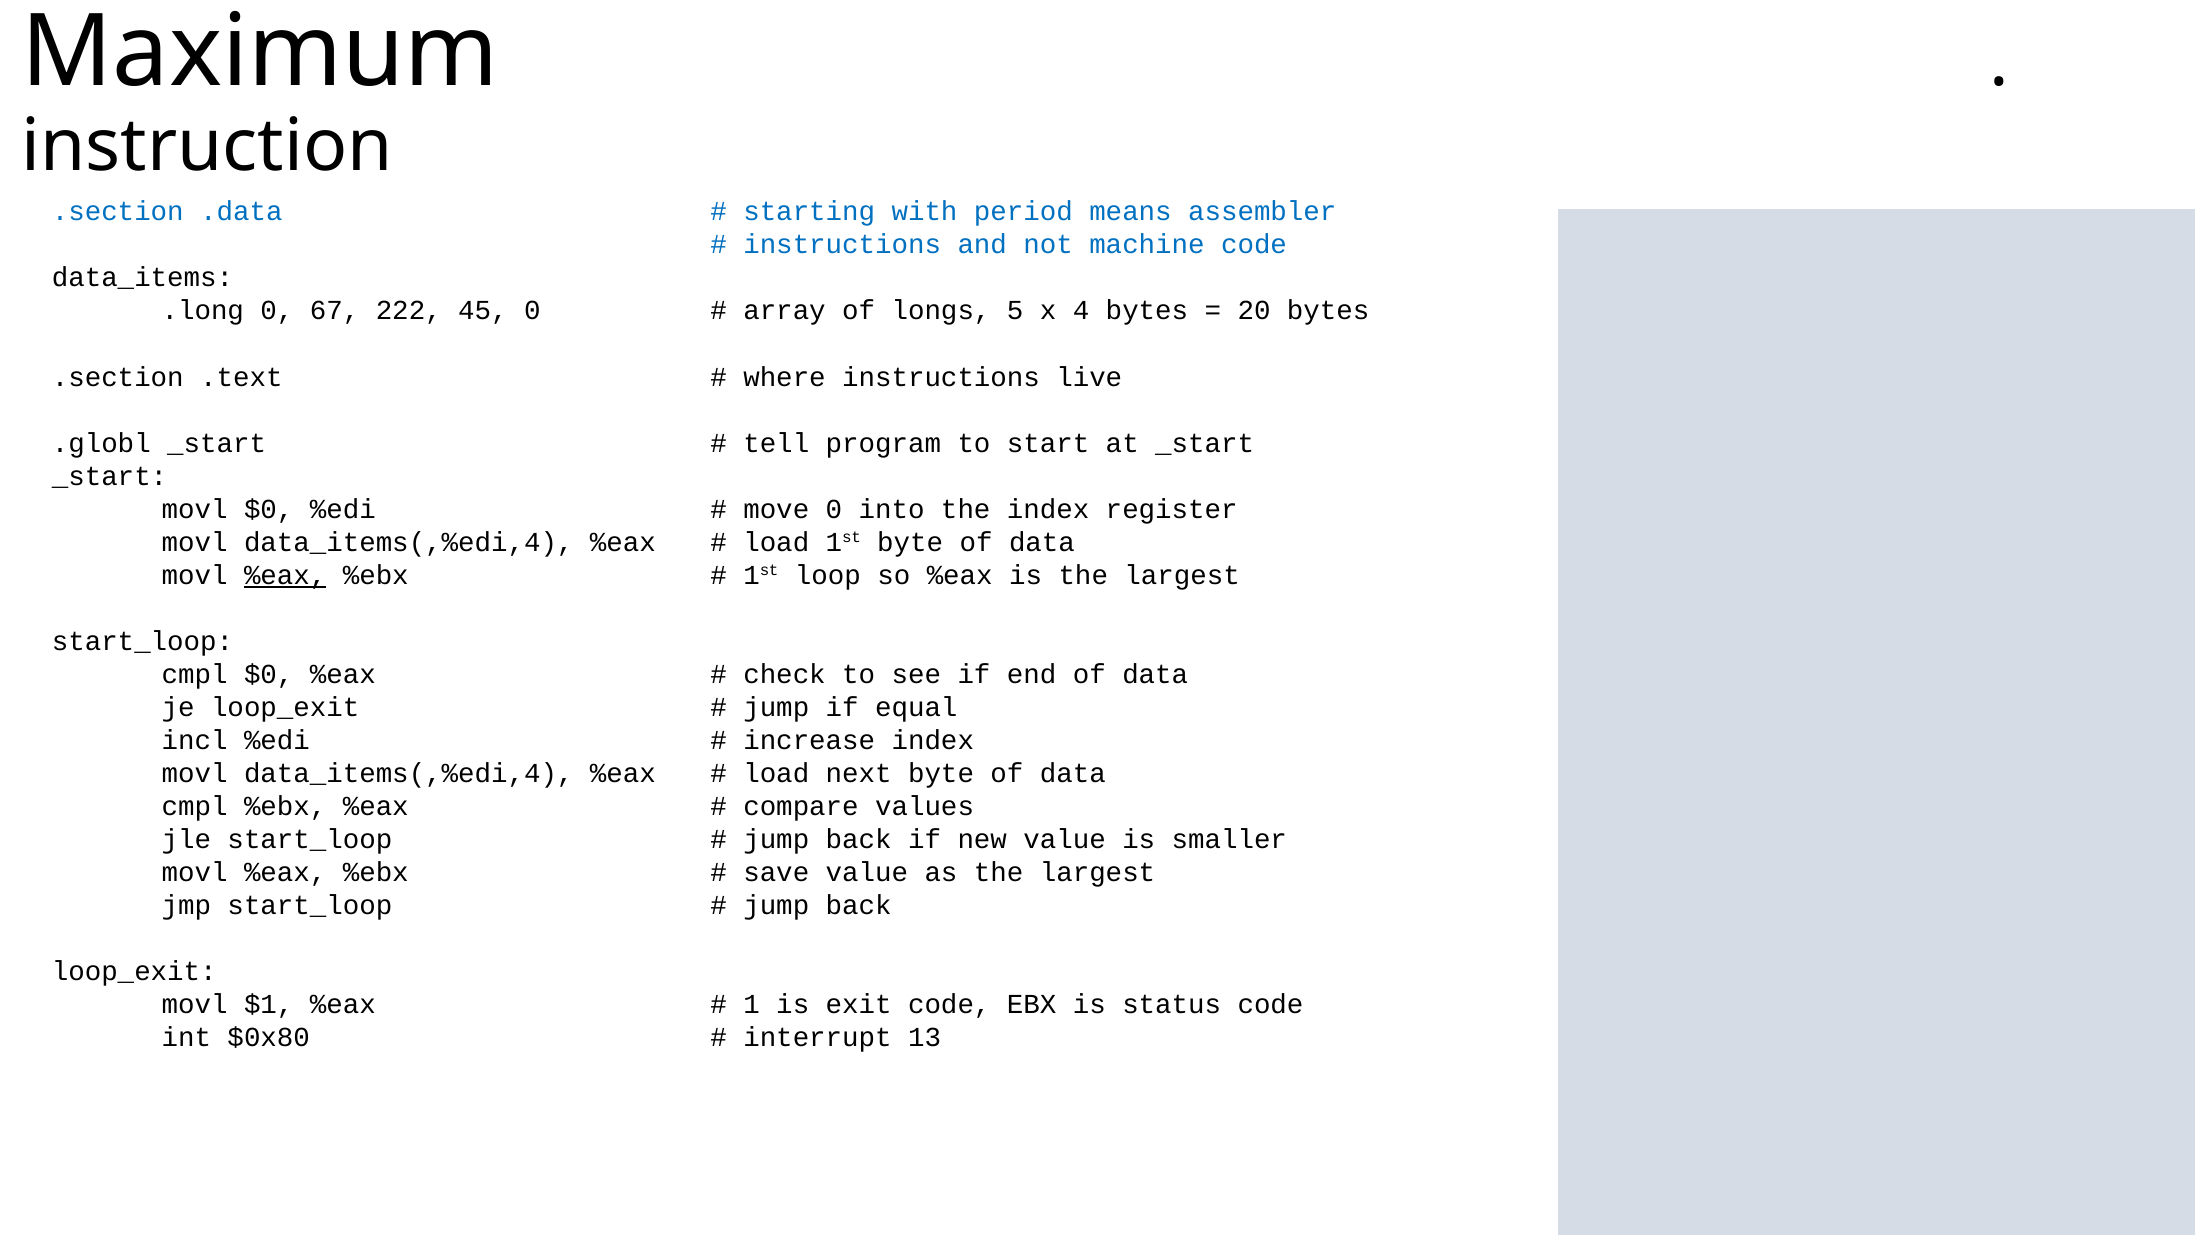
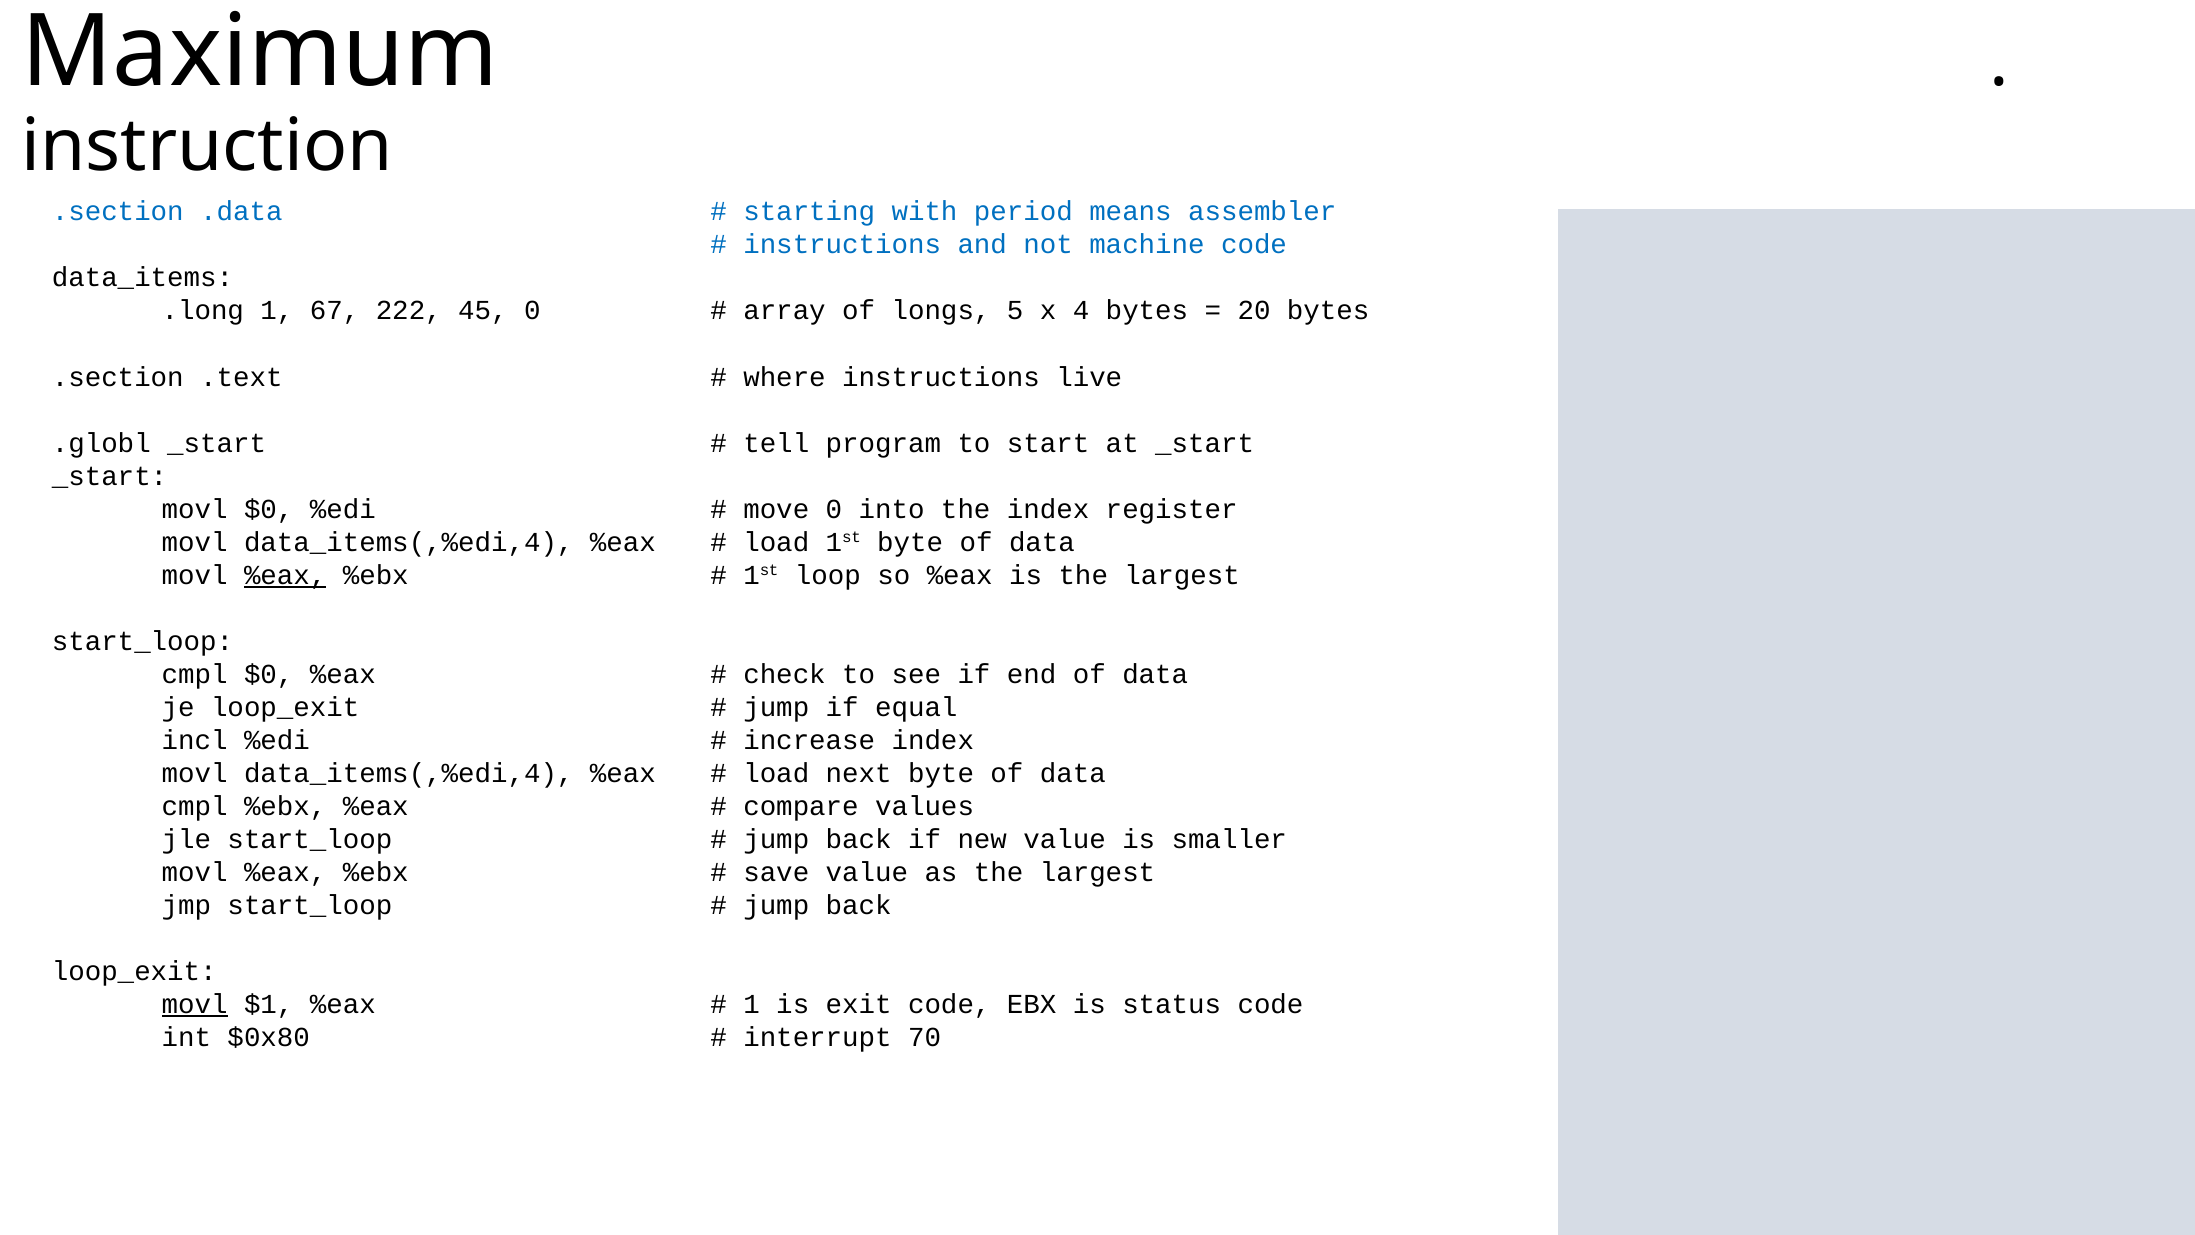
.long 0: 0 -> 1 (277, 311)
movl underline: none -> present (195, 1004)
13: 13 -> 70 (925, 1037)
